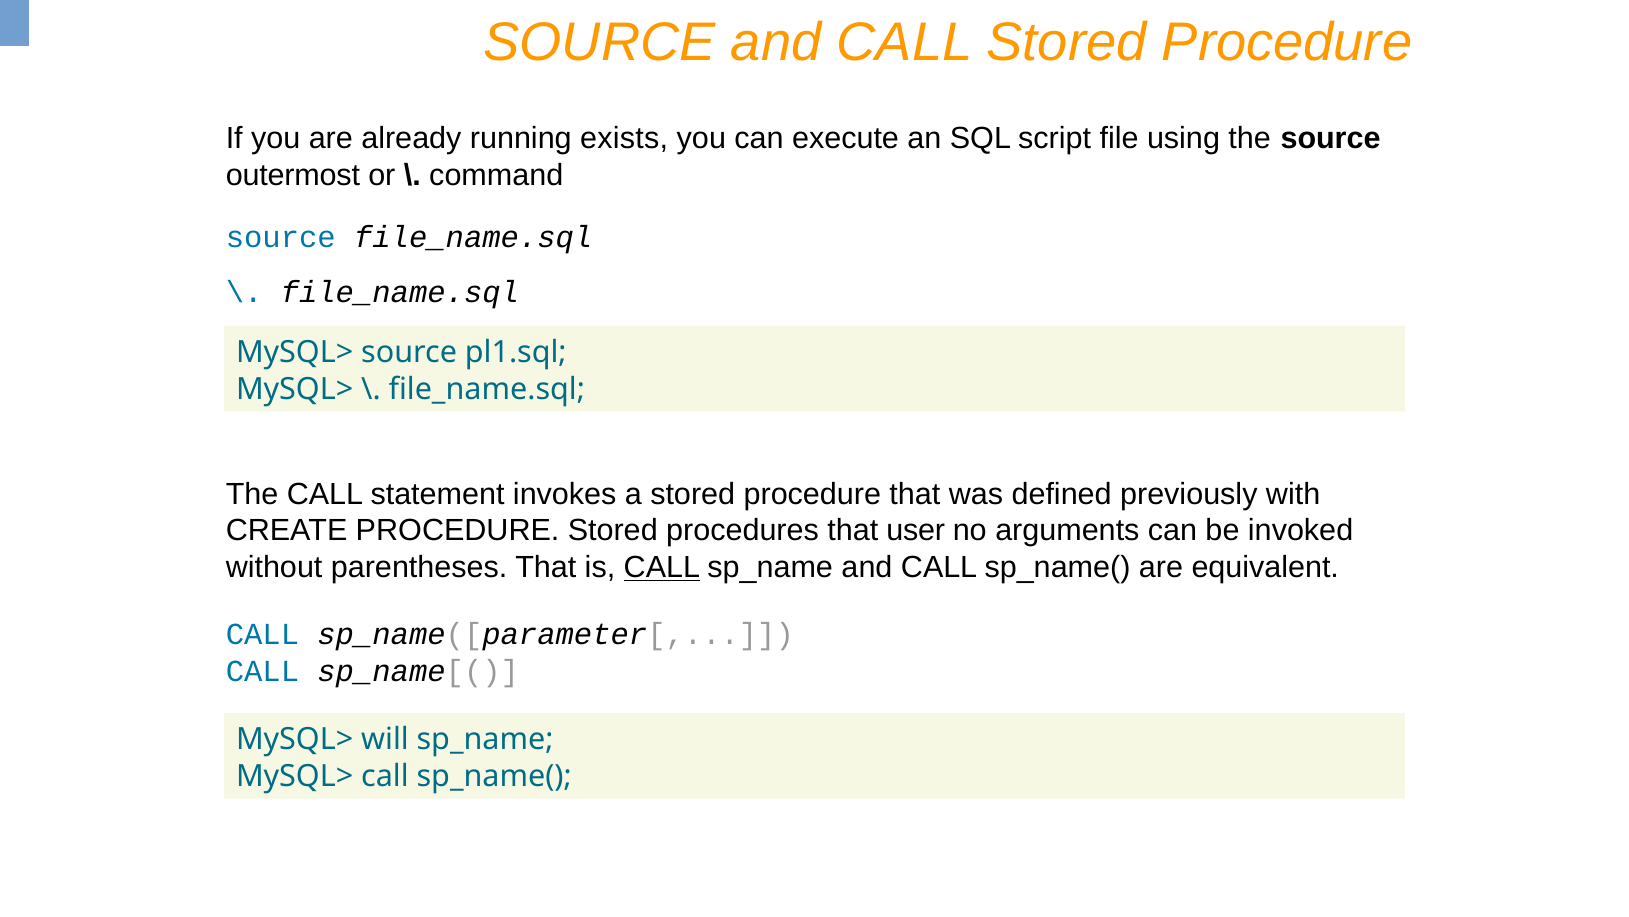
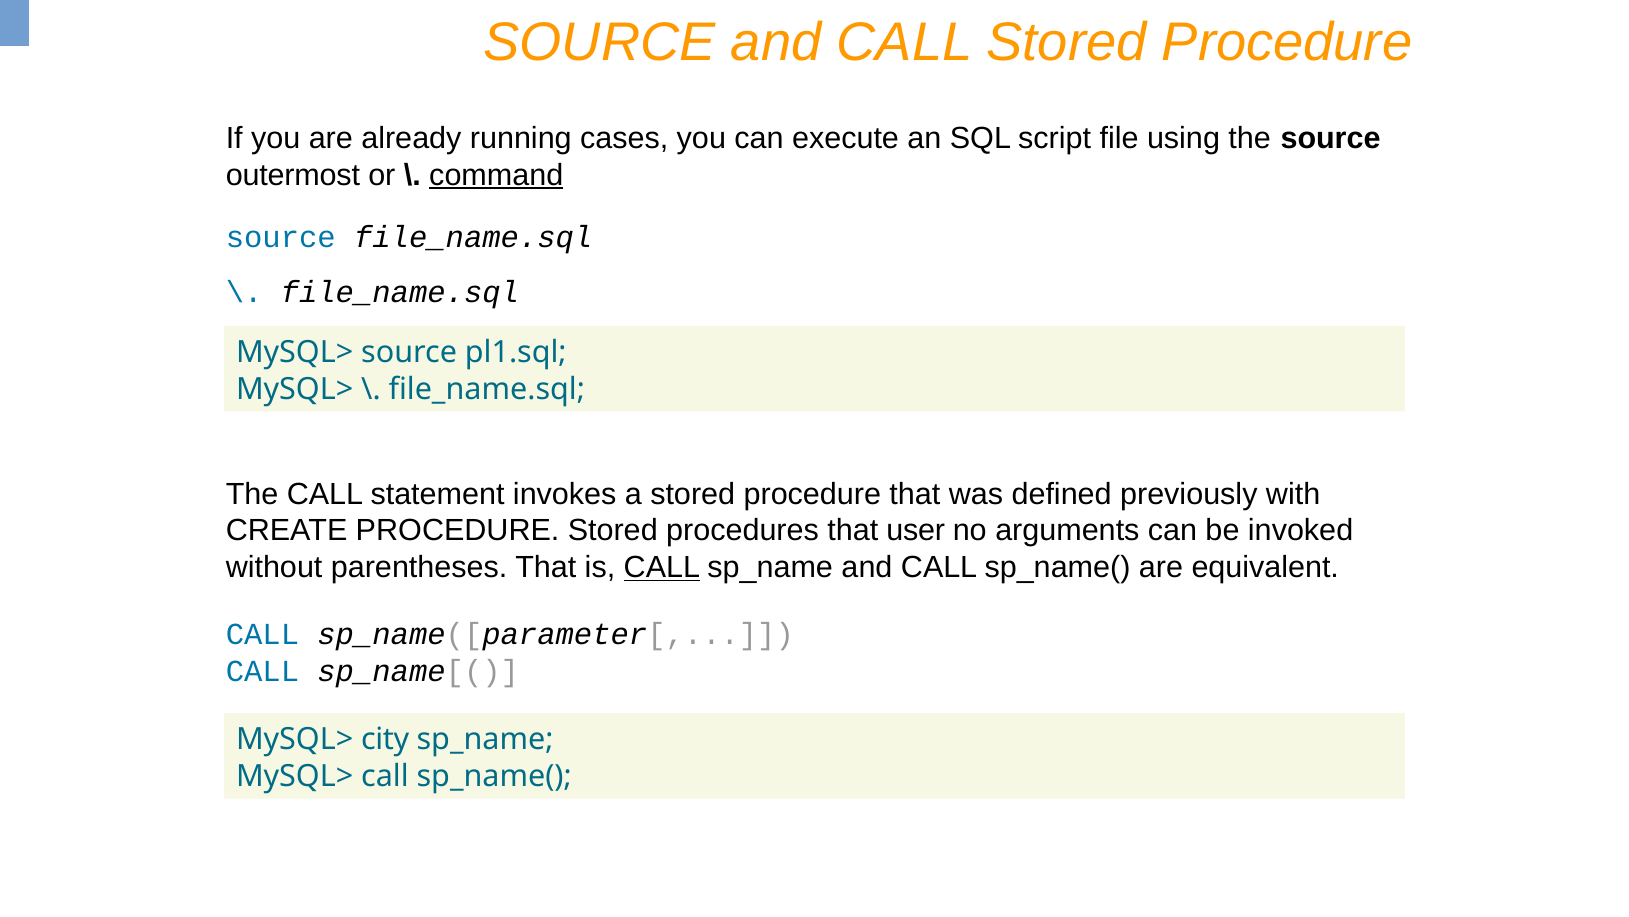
exists: exists -> cases (624, 138)
command underline: none -> present (496, 175)
will: will -> city (385, 739)
